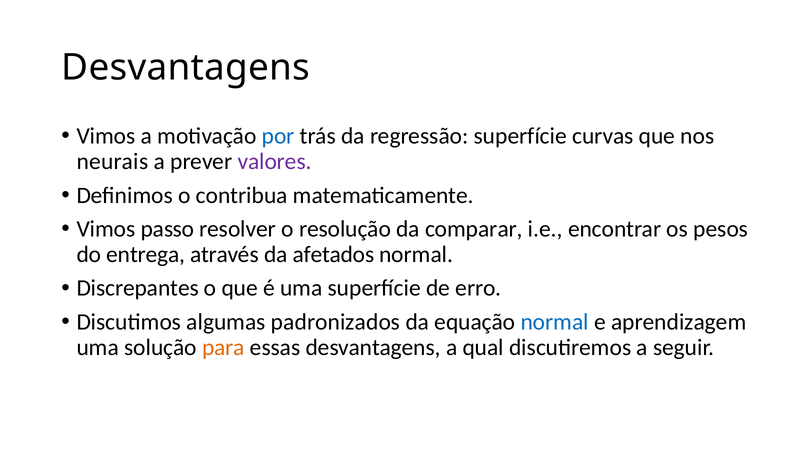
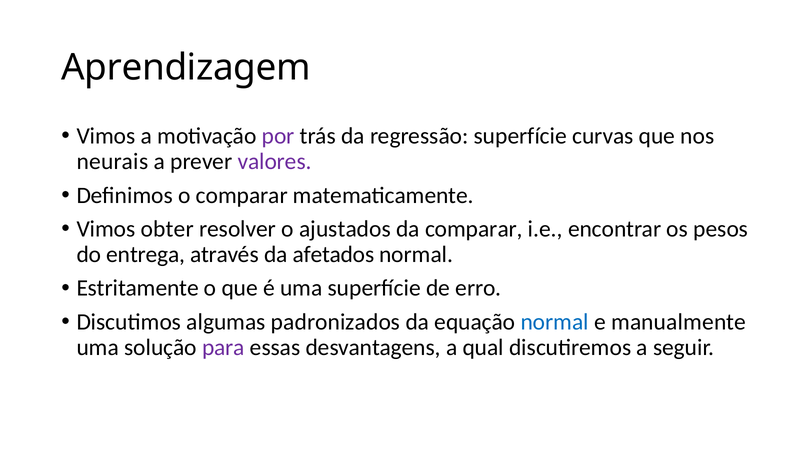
Desvantagens: Desvantagens -> Aprendizagem (186, 68)
por colour: blue -> purple (278, 136)
o contribua: contribua -> comparar (242, 195)
passo: passo -> obter (167, 229)
resolução: resolução -> ajustados (345, 229)
Discrepantes: Discrepantes -> Estritamente (138, 288)
aprendizagem: aprendizagem -> manualmente (679, 322)
para colour: orange -> purple (223, 348)
